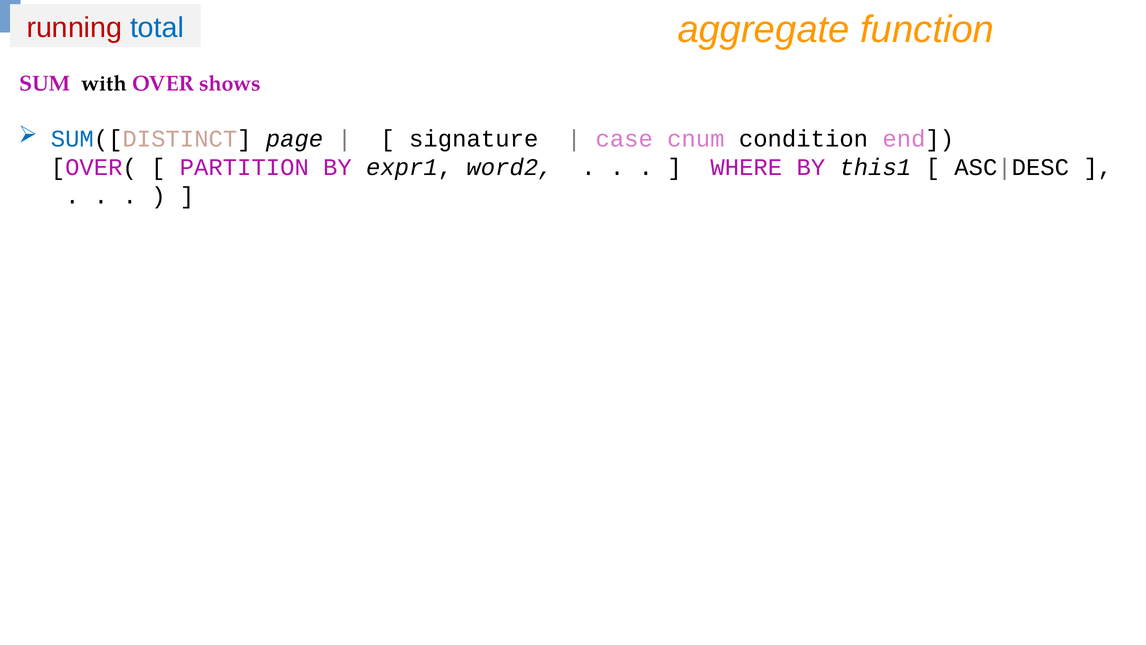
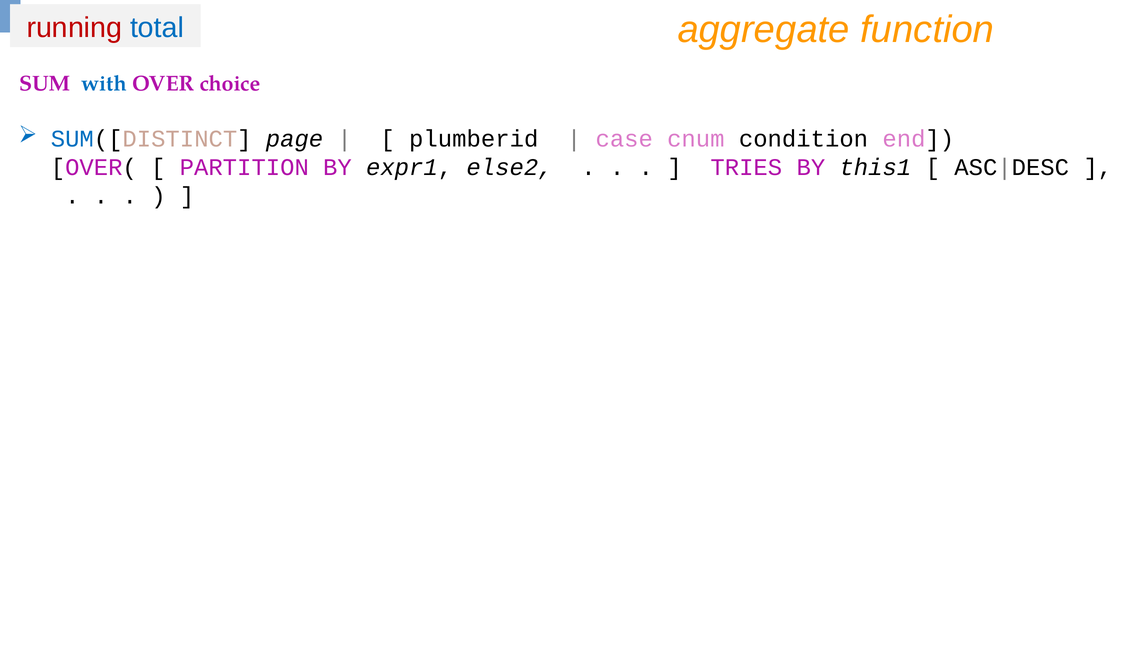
with colour: black -> blue (104, 84)
shows: shows -> choice (230, 84)
signature: signature -> plumberid (474, 139)
word2: word2 -> else2 (510, 167)
WHERE: WHERE -> TRIES (746, 167)
